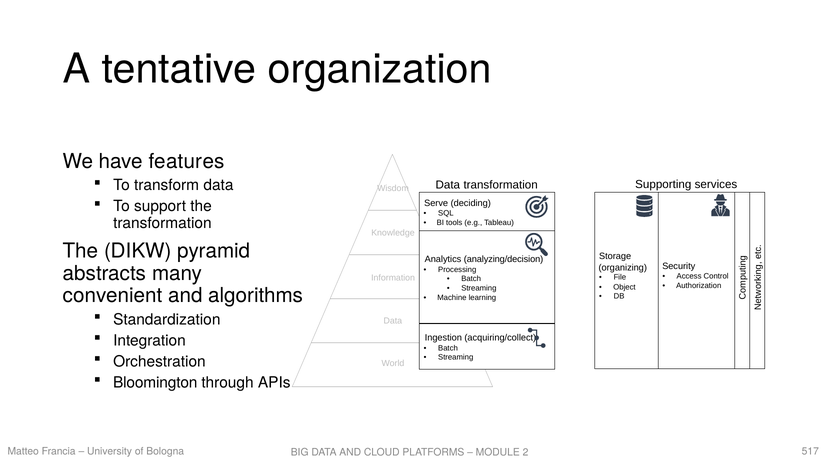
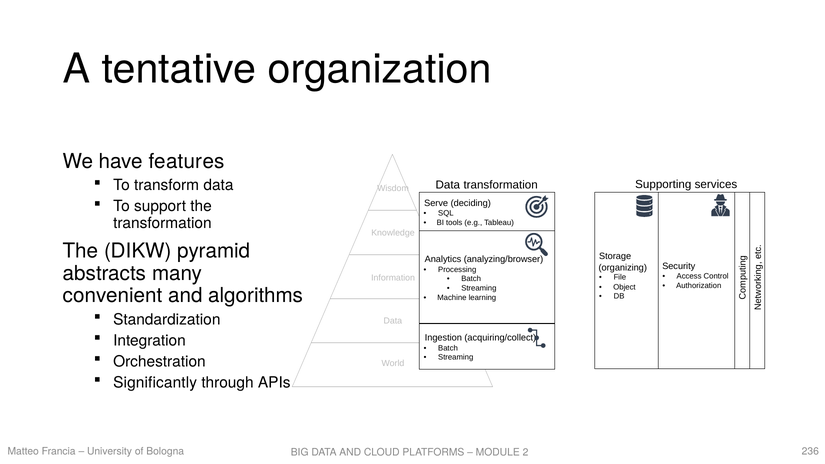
analyzing/decision: analyzing/decision -> analyzing/browser (503, 259)
Bloomington: Bloomington -> Significantly (155, 382)
517: 517 -> 236 (810, 451)
